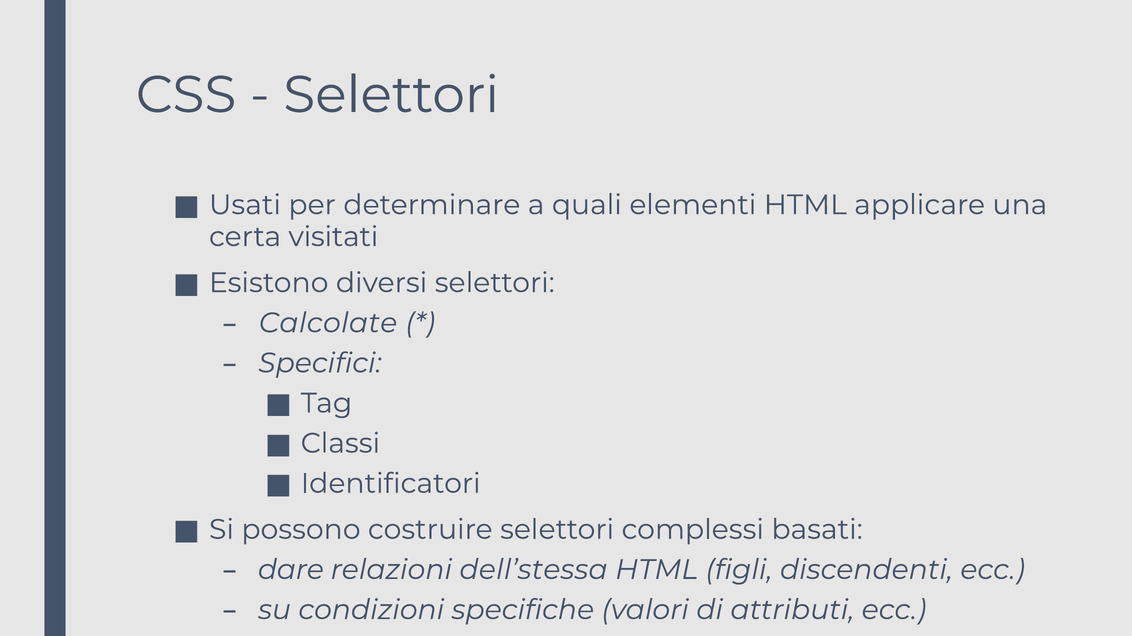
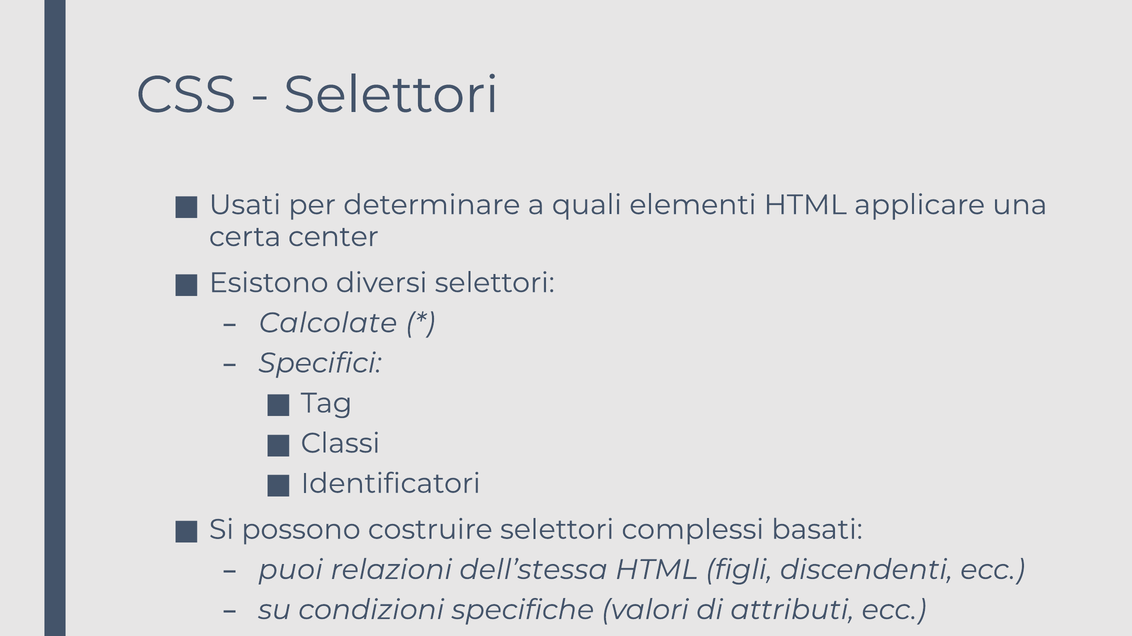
visitati: visitati -> center (333, 237)
dare: dare -> puoi (291, 570)
